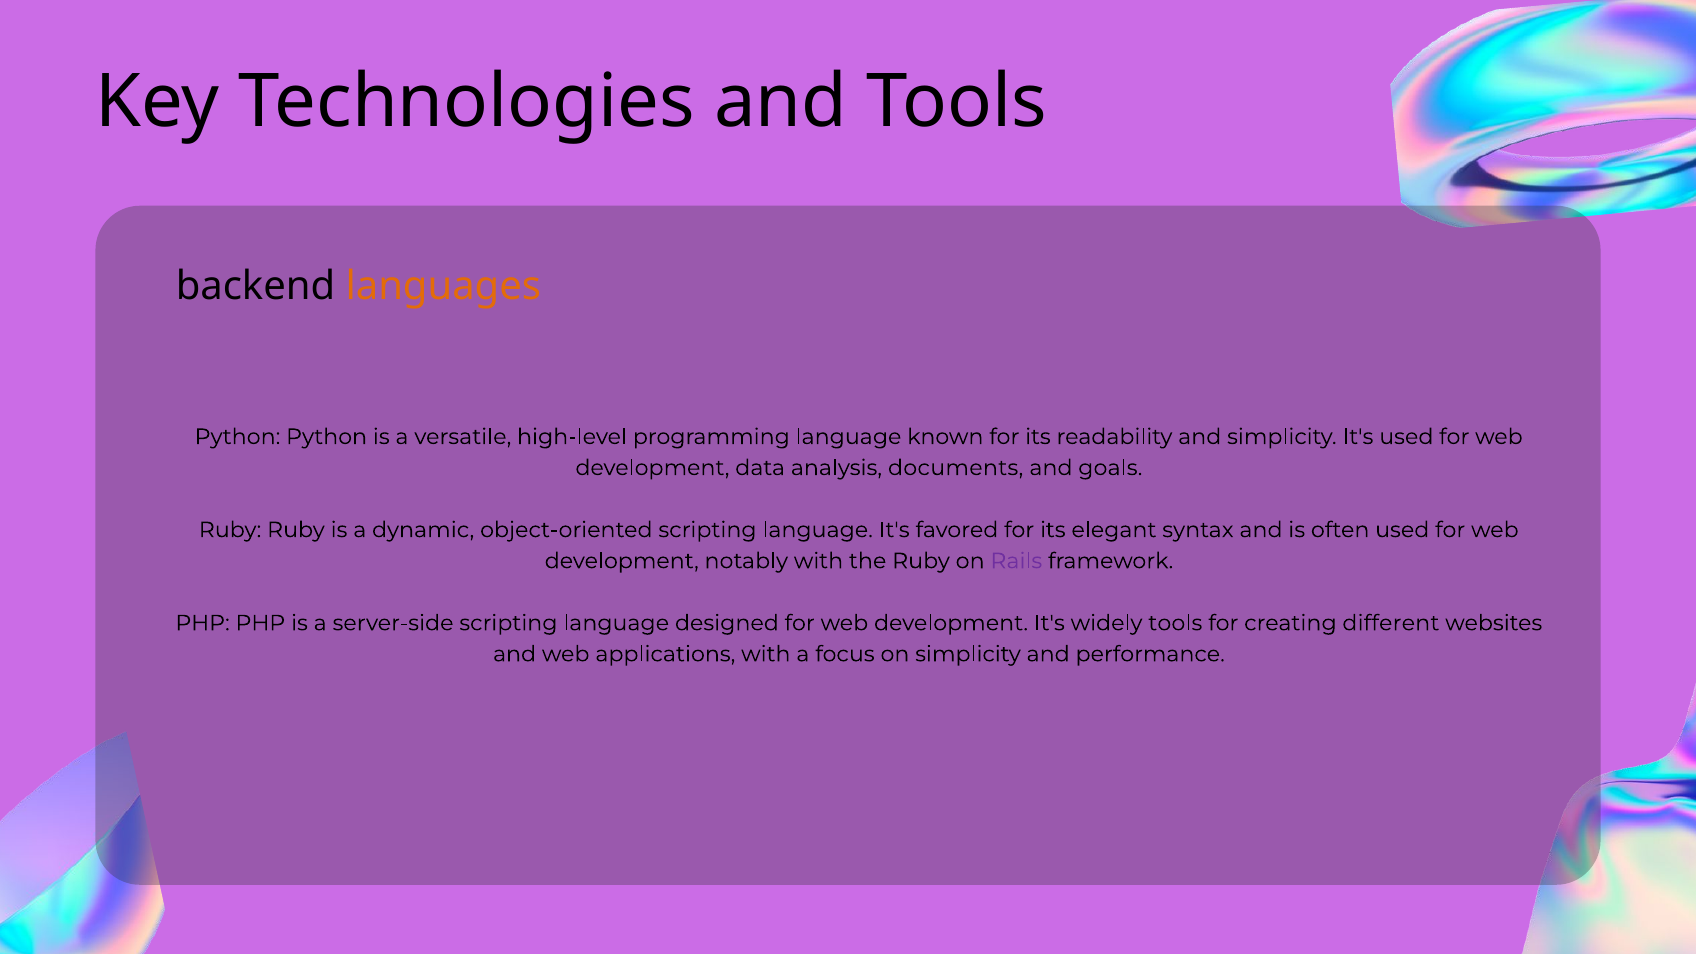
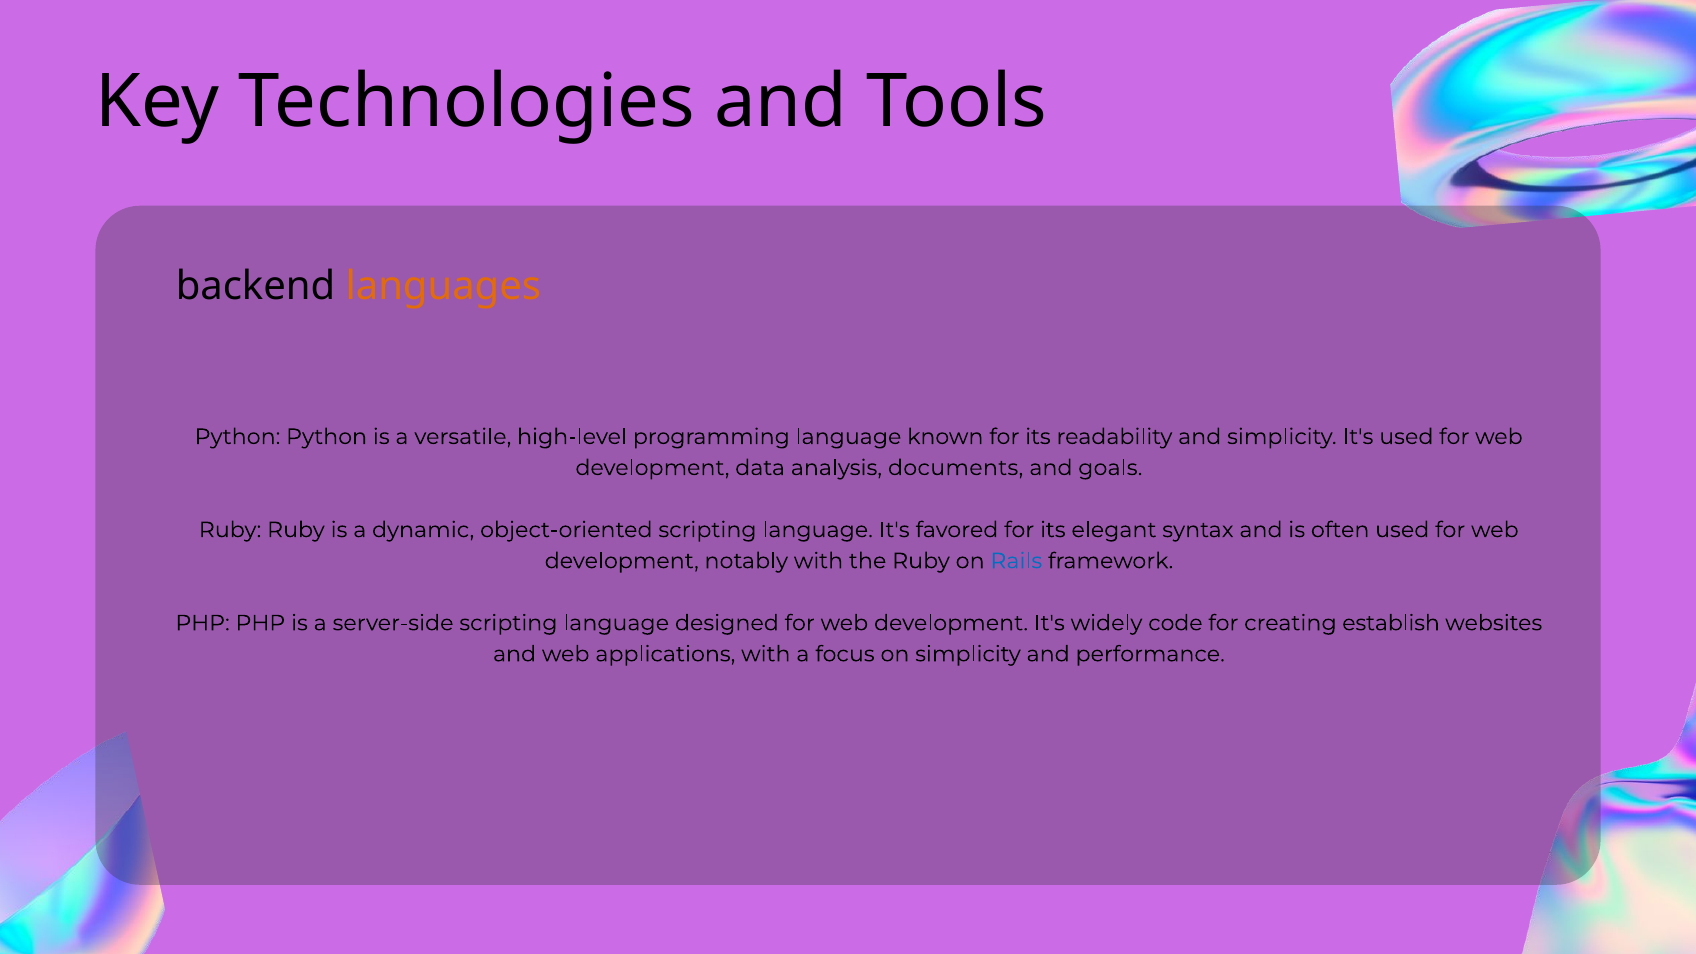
Rails colour: purple -> blue (1016, 561)
widely tools: tools -> code (1175, 623)
different: different -> establish (1391, 623)
